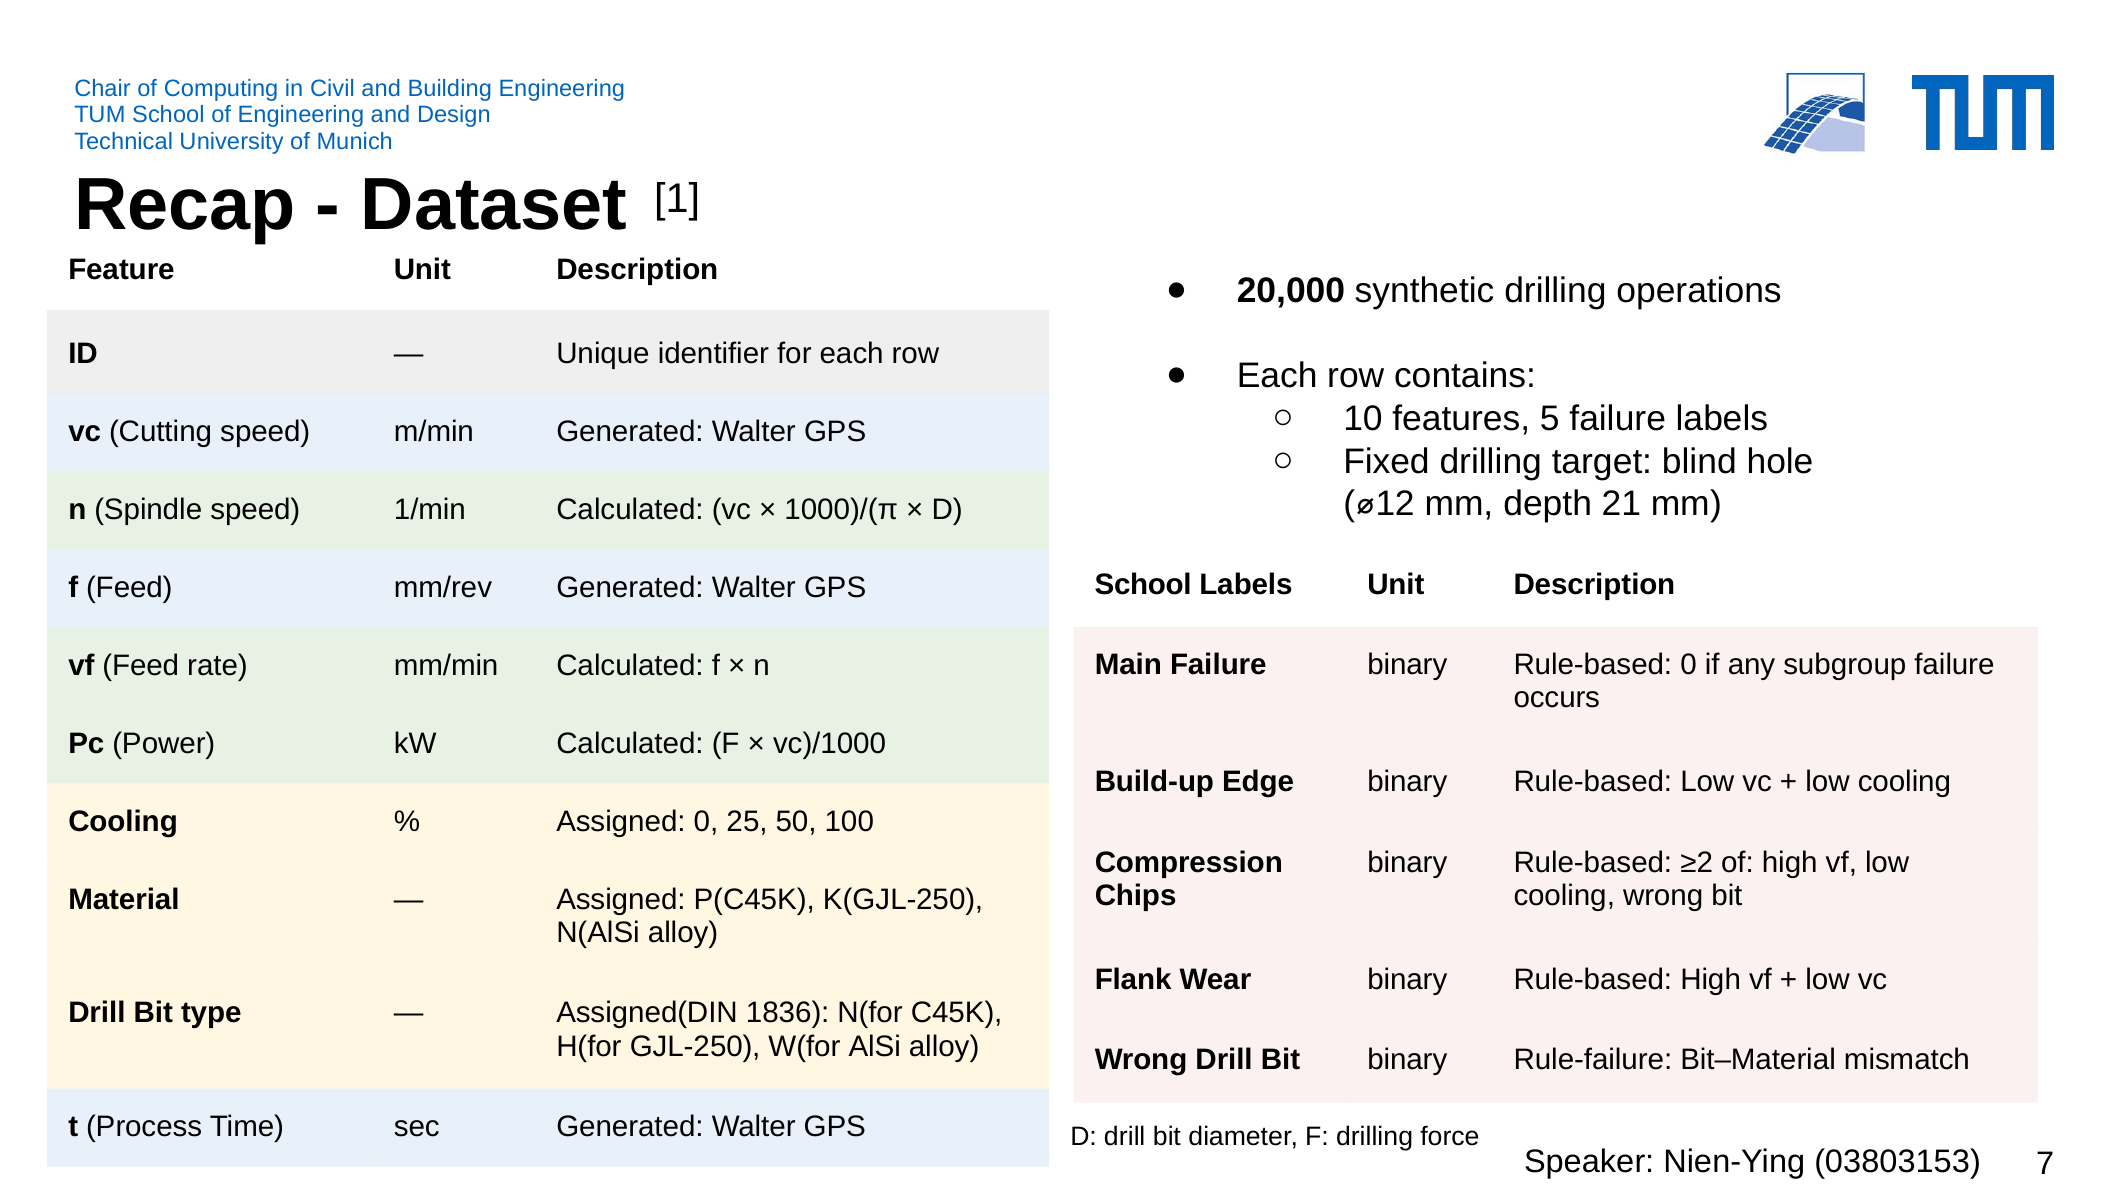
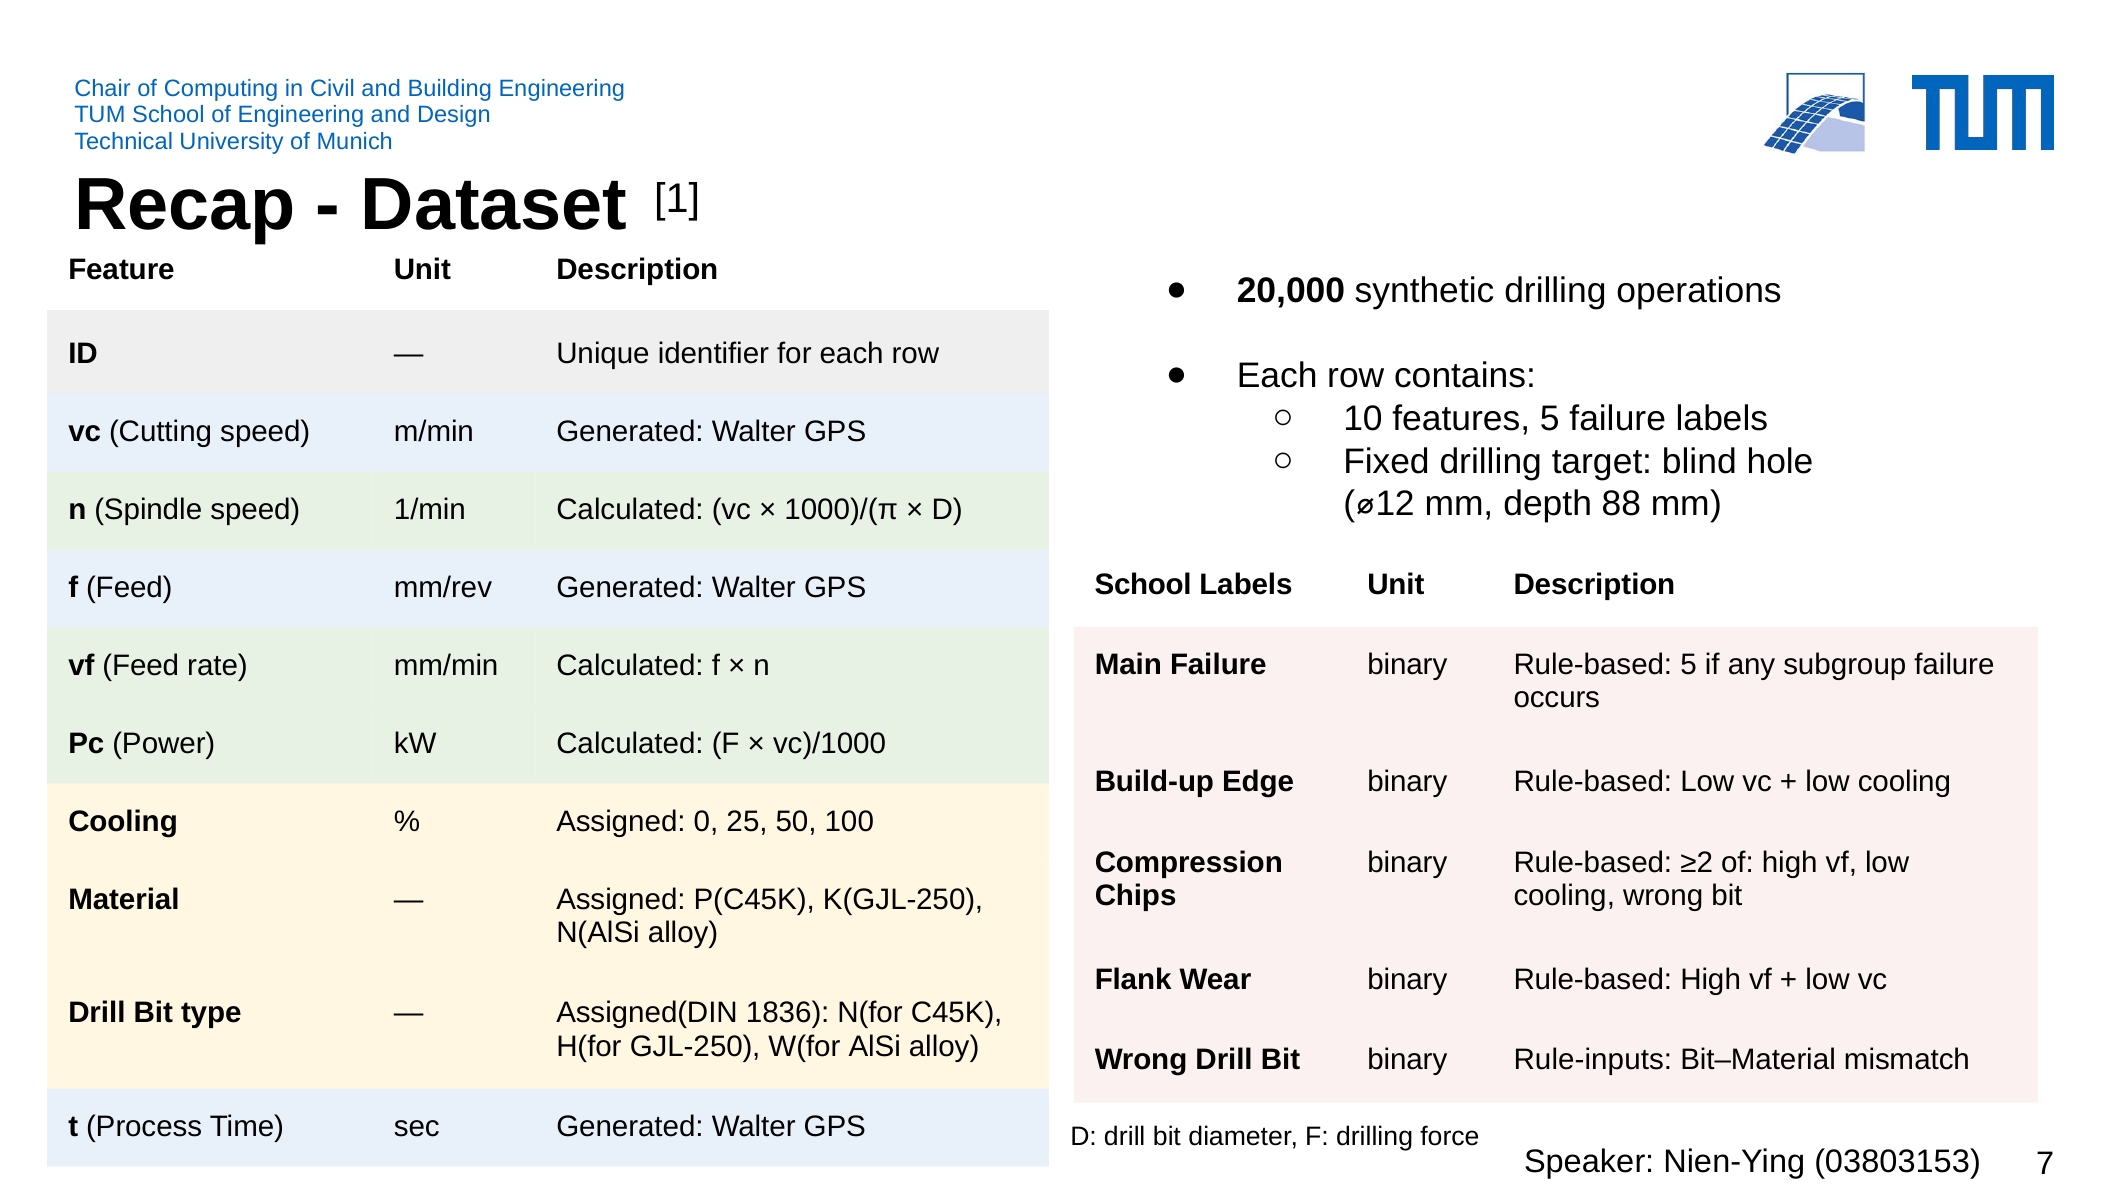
21: 21 -> 88 (1621, 504)
Rule-based 0: 0 -> 5 (1689, 665)
Rule-failure: Rule-failure -> Rule-inputs (1593, 1060)
